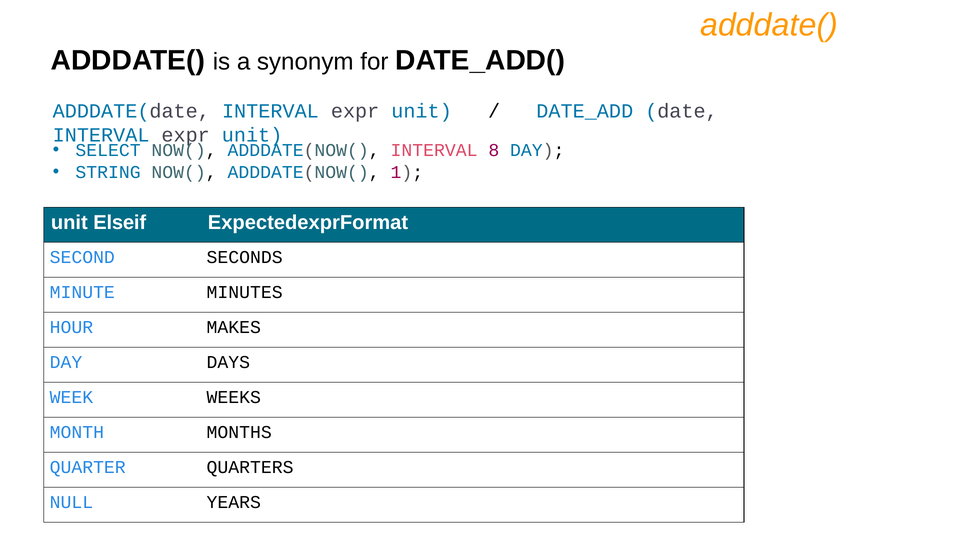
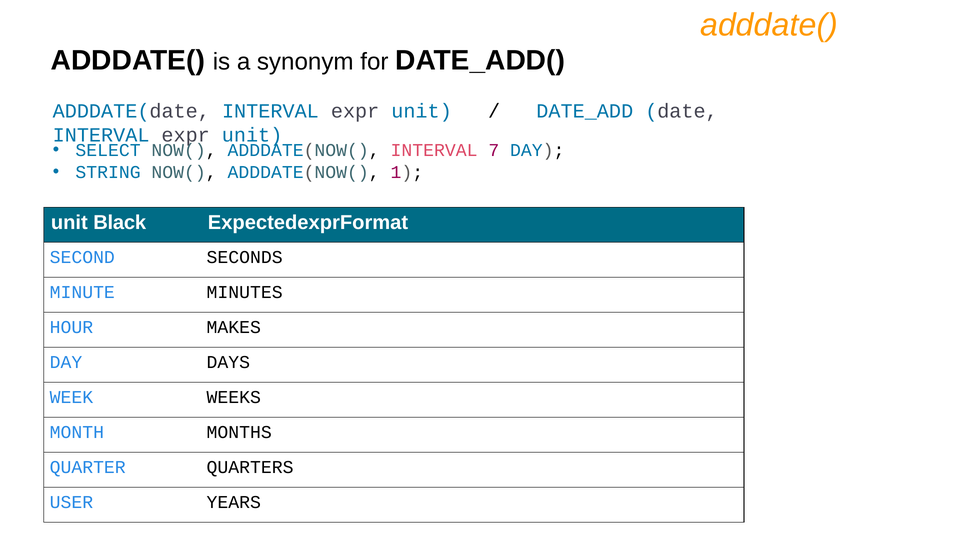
8: 8 -> 7 (494, 150)
Elseif: Elseif -> Black (120, 223)
NULL: NULL -> USER (71, 503)
